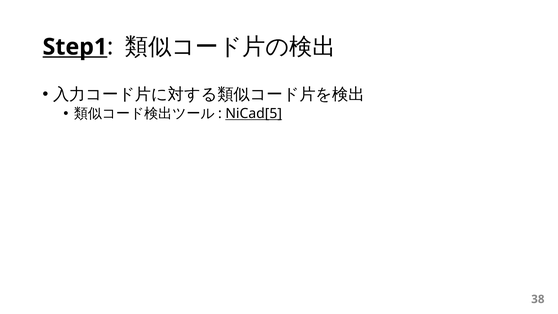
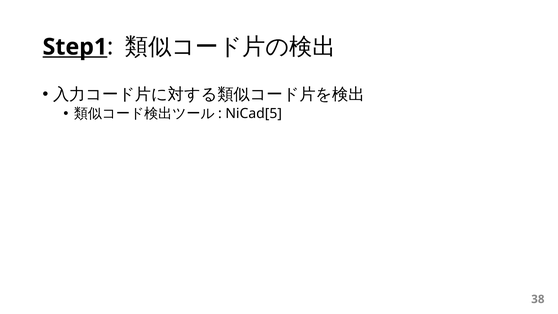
NiCad[5 underline: present -> none (254, 114)
